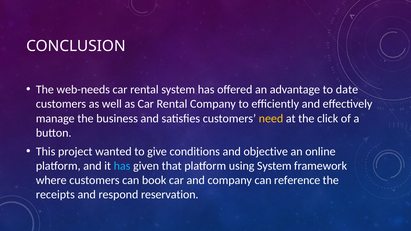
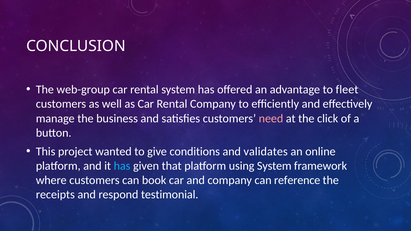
web-needs: web-needs -> web-group (83, 90)
date: date -> fleet (347, 90)
need colour: yellow -> pink (271, 119)
objective: objective -> validates (266, 152)
reservation: reservation -> testimonial (170, 195)
